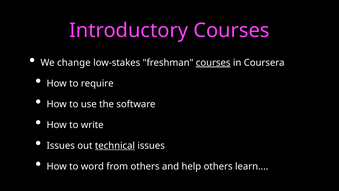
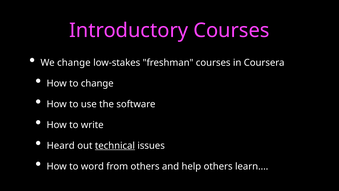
courses underline: present -> none (213, 63)
to require: require -> change (97, 83)
Issues: Issues -> Heard (61, 145)
